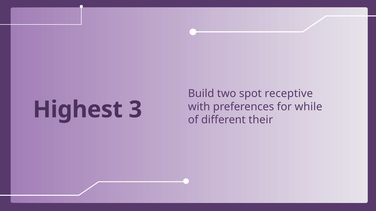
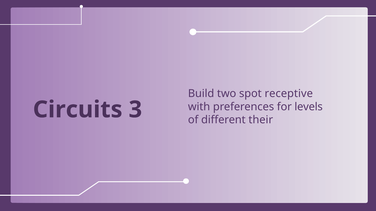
while: while -> levels (309, 107)
Highest: Highest -> Circuits (78, 110)
